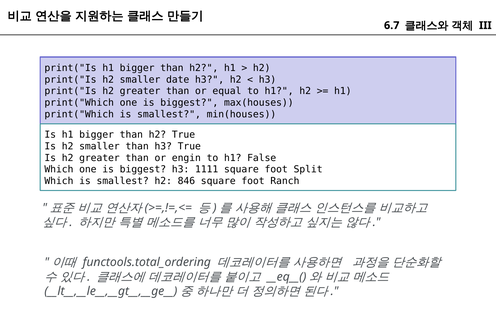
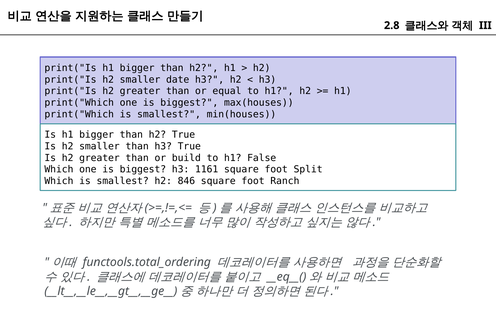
6.7: 6.7 -> 2.8 (392, 25)
engin: engin -> build (186, 158)
1111: 1111 -> 1161 (207, 169)
